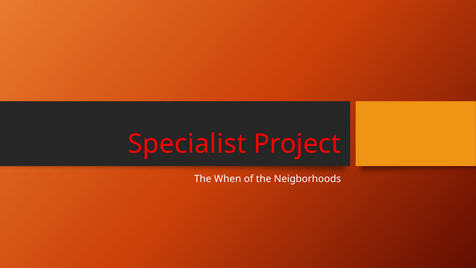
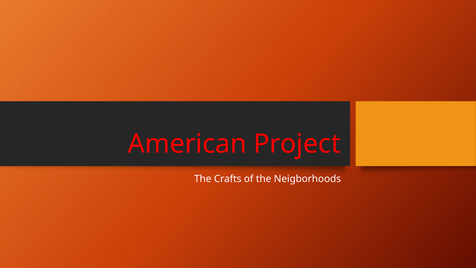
Specialist: Specialist -> American (187, 144)
When: When -> Crafts (228, 179)
